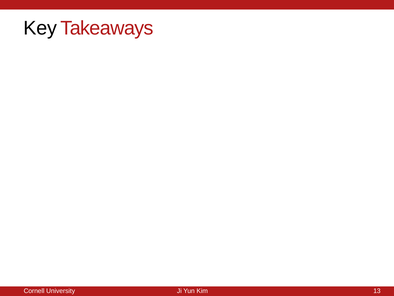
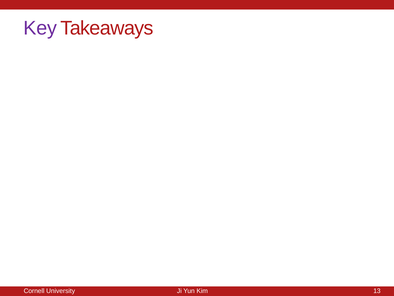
Key colour: black -> purple (40, 28)
